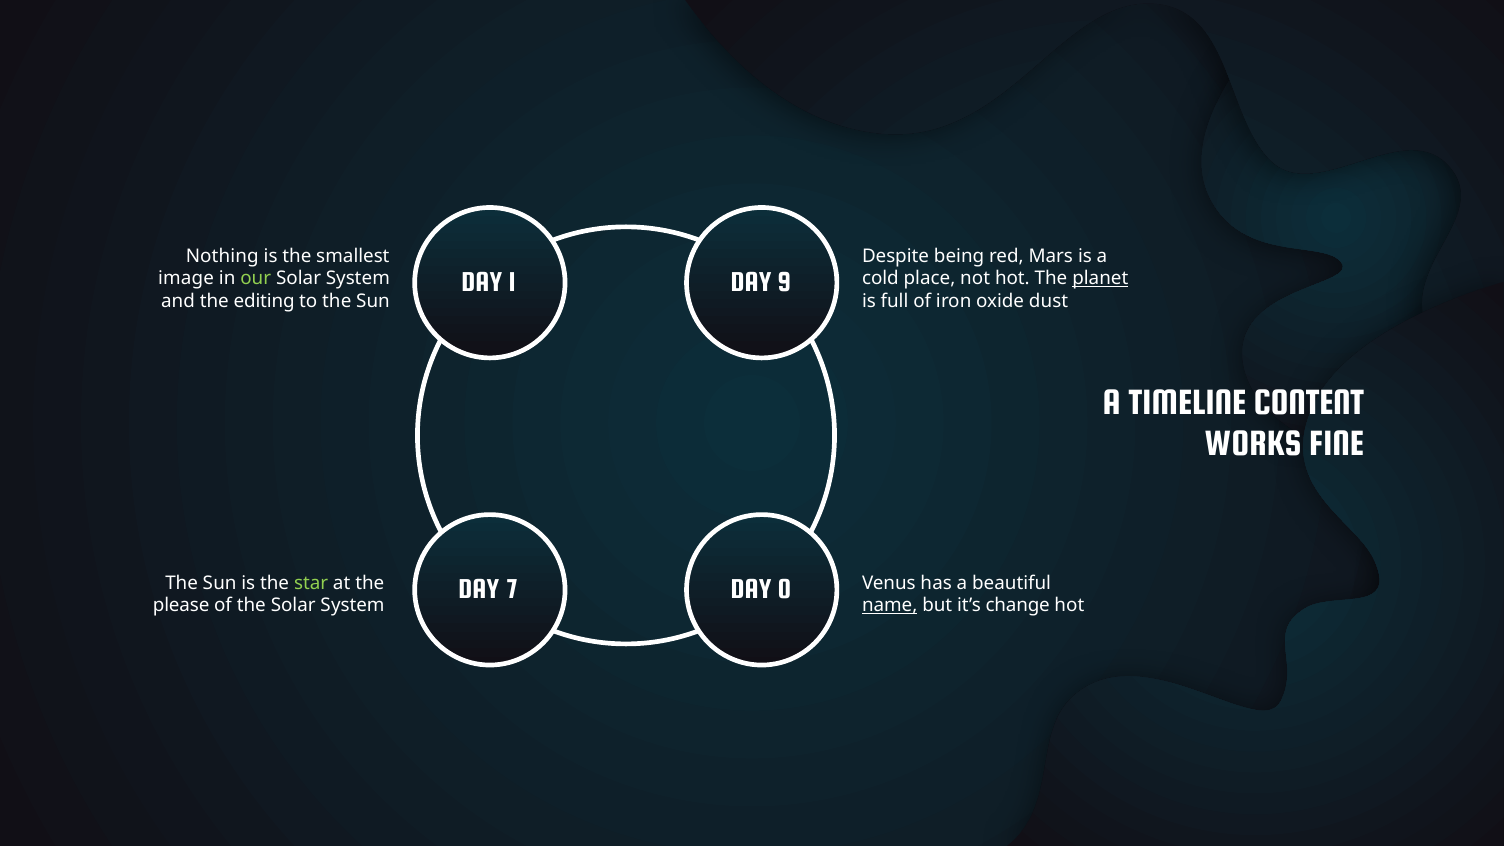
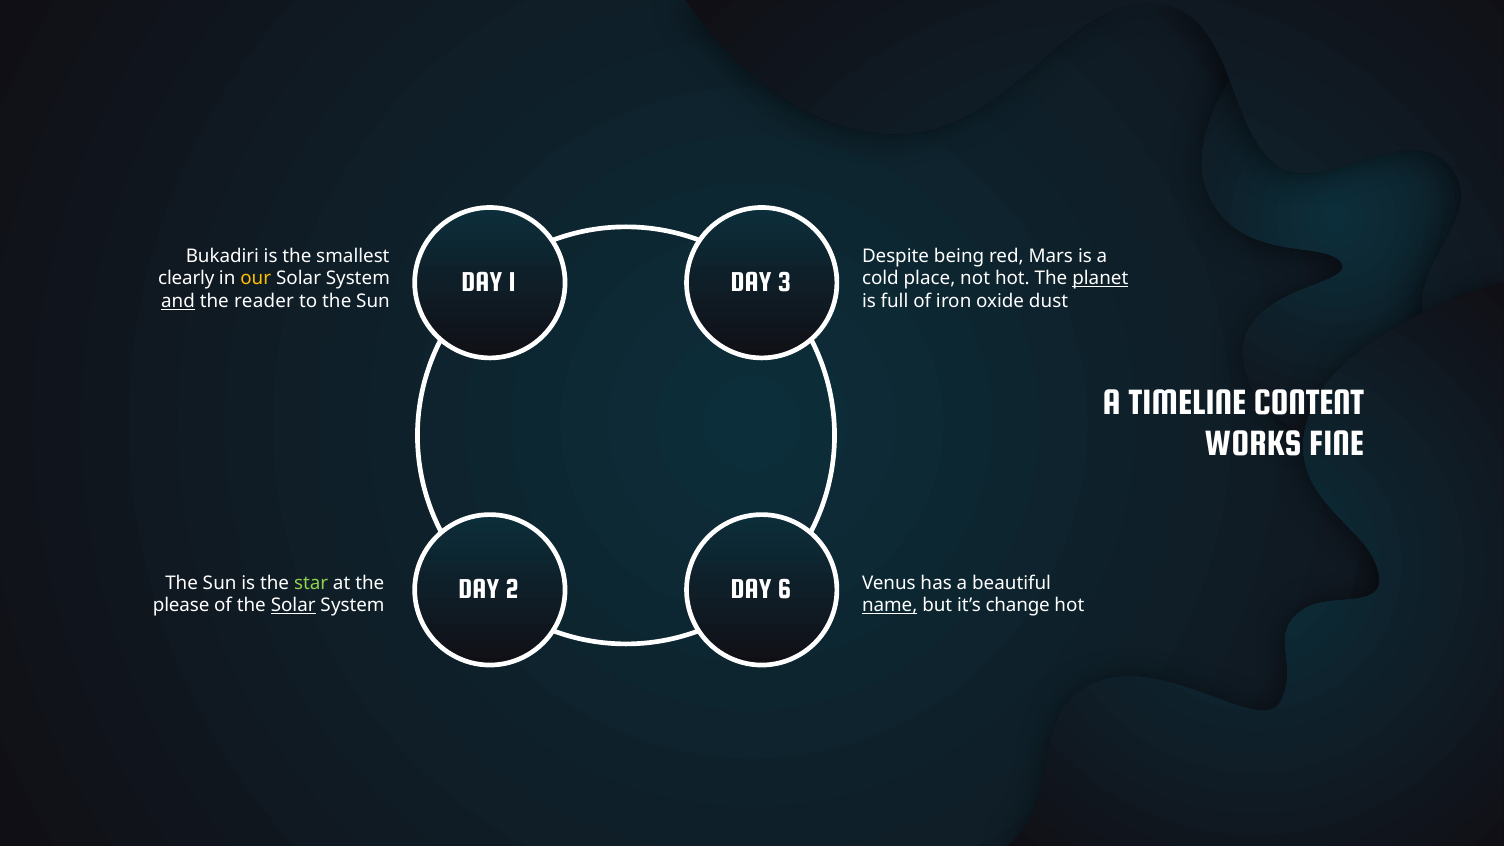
Nothing: Nothing -> Bukadiri (222, 256)
9: 9 -> 3 (784, 282)
image: image -> clearly (186, 278)
our colour: light green -> yellow (256, 278)
and underline: none -> present (178, 301)
editing: editing -> reader (264, 301)
7: 7 -> 2 (512, 588)
0: 0 -> 6 (784, 588)
Solar underline: none -> present (293, 605)
